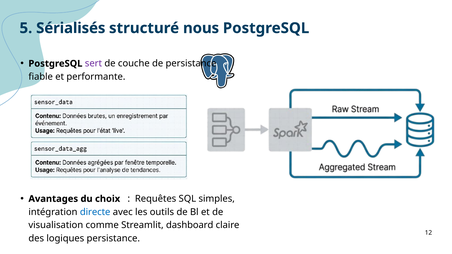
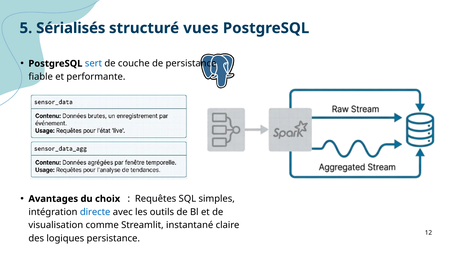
nous: nous -> vues (201, 28)
sert colour: purple -> blue (93, 64)
dashboard: dashboard -> instantané (190, 225)
